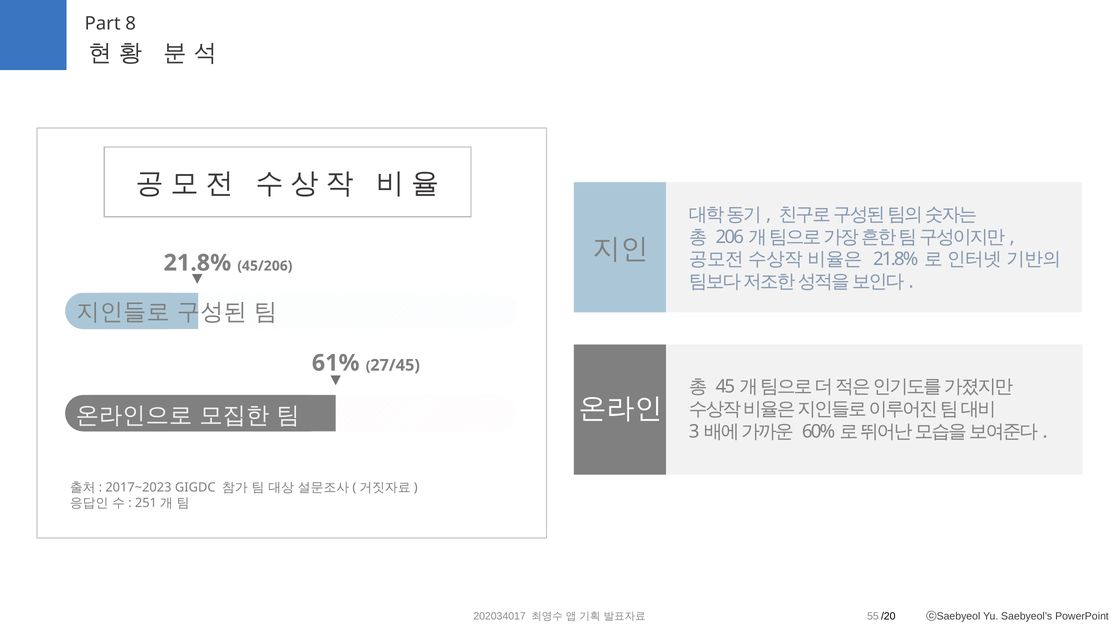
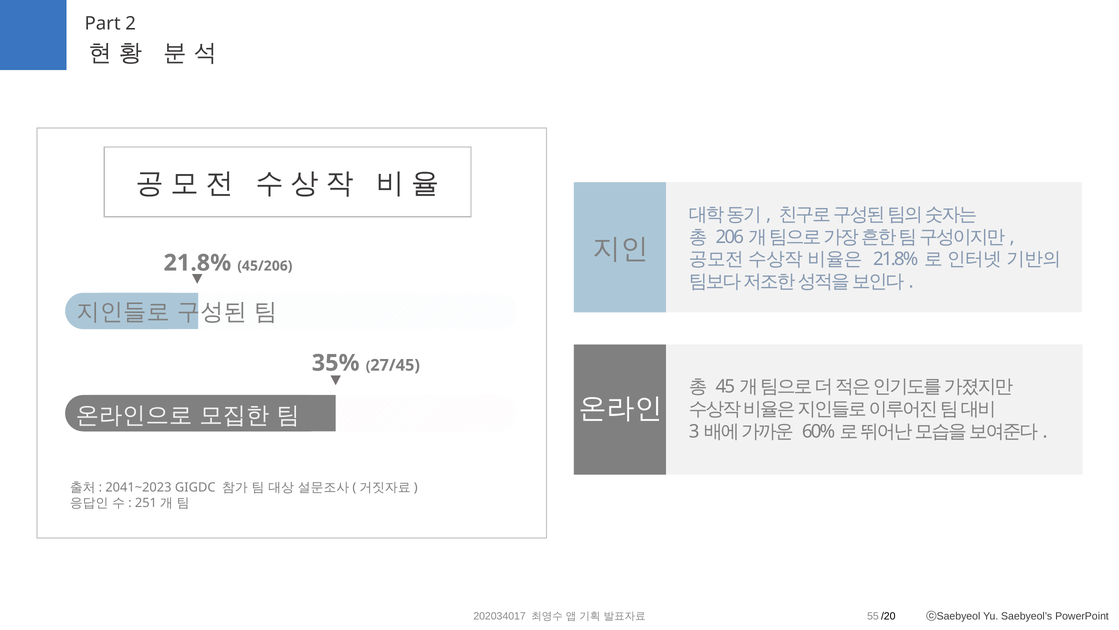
8: 8 -> 2 (131, 24)
61%: 61% -> 35% (336, 363)
2017~2023: 2017~2023 -> 2041~2023 (138, 487)
